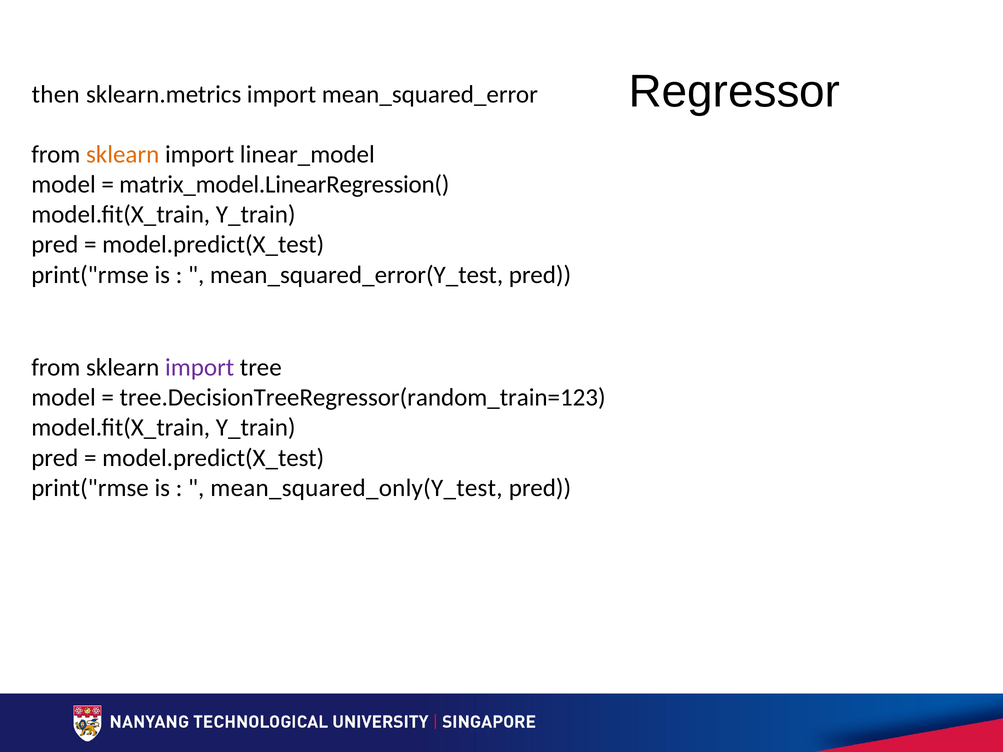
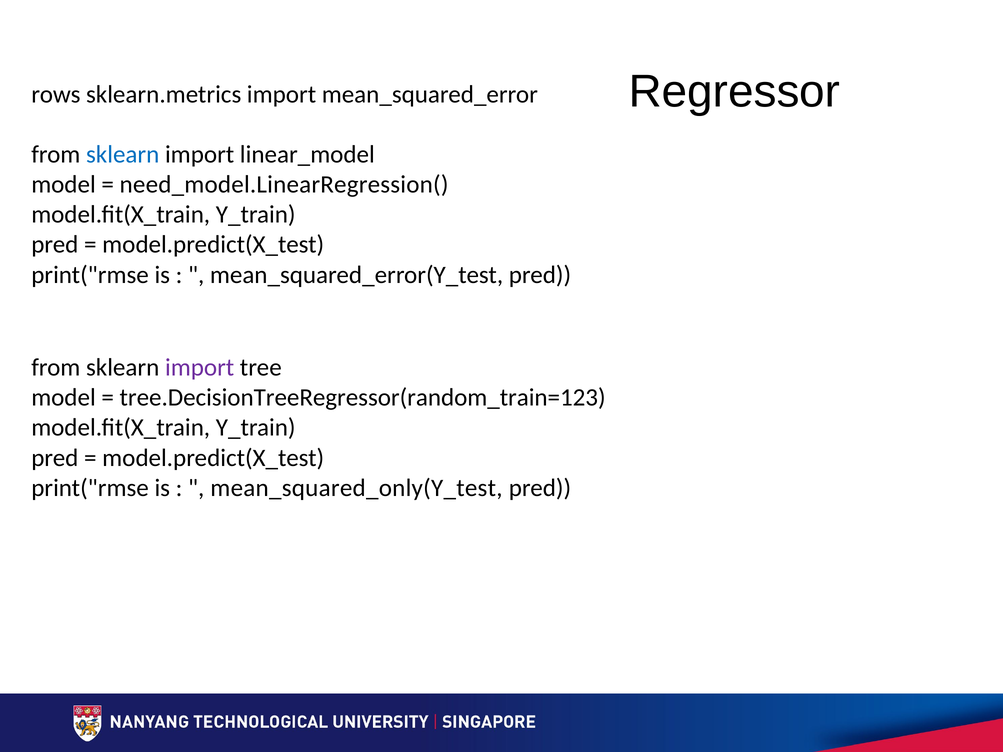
then: then -> rows (56, 94)
sklearn colour: orange -> blue (123, 154)
matrix_model.LinearRegression(: matrix_model.LinearRegression( -> need_model.LinearRegression( (284, 185)
